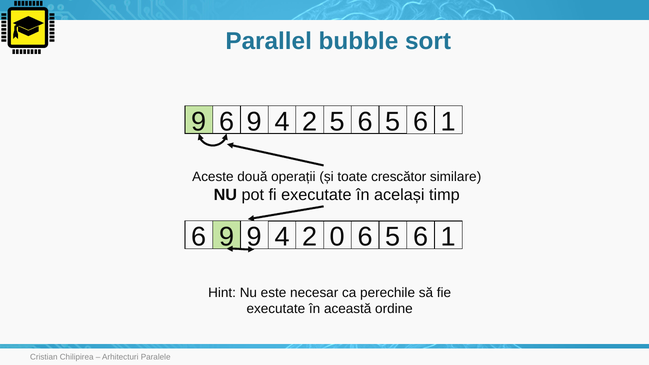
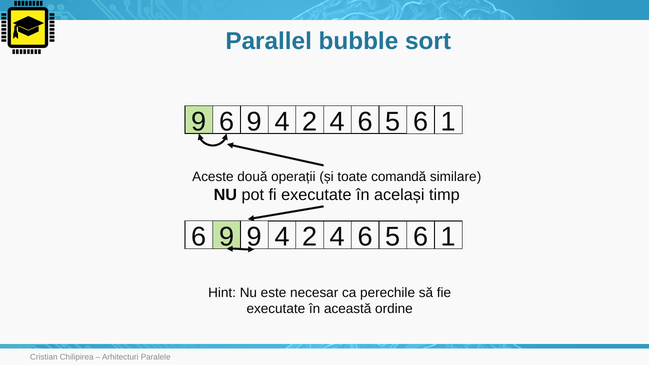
5: 5 -> 4 (337, 122)
crescător: crescător -> comandă (399, 177)
0: 0 -> 4 (337, 237)
